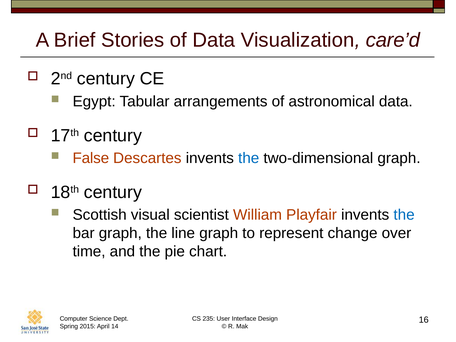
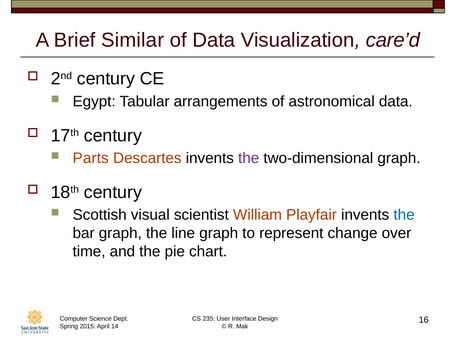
Stories: Stories -> Similar (133, 40)
False: False -> Parts (91, 158)
the colour: blue -> purple (249, 158)
